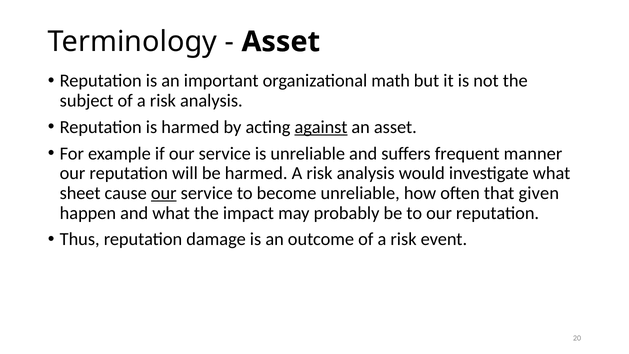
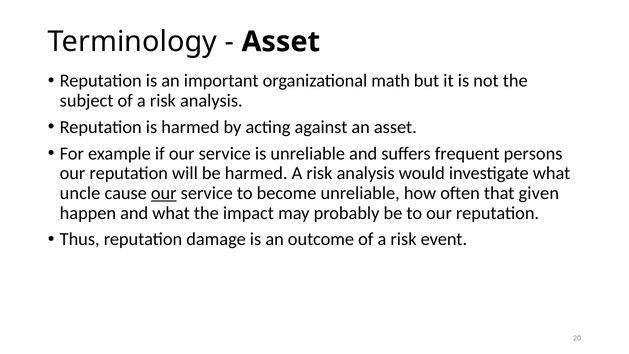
against underline: present -> none (321, 127)
manner: manner -> persons (533, 153)
sheet: sheet -> uncle (80, 193)
